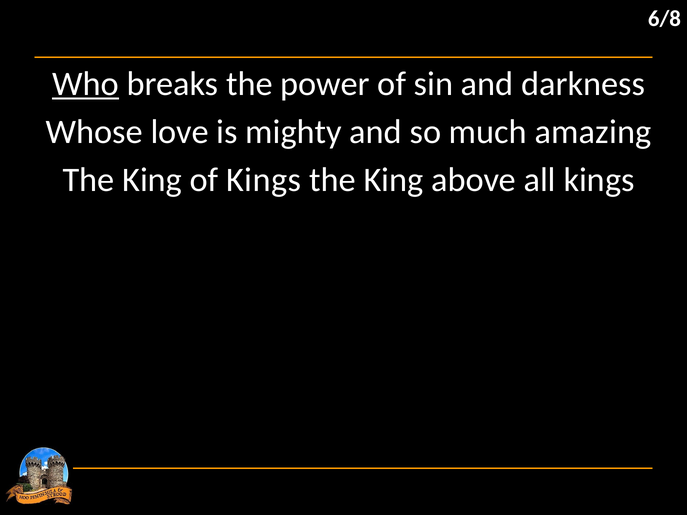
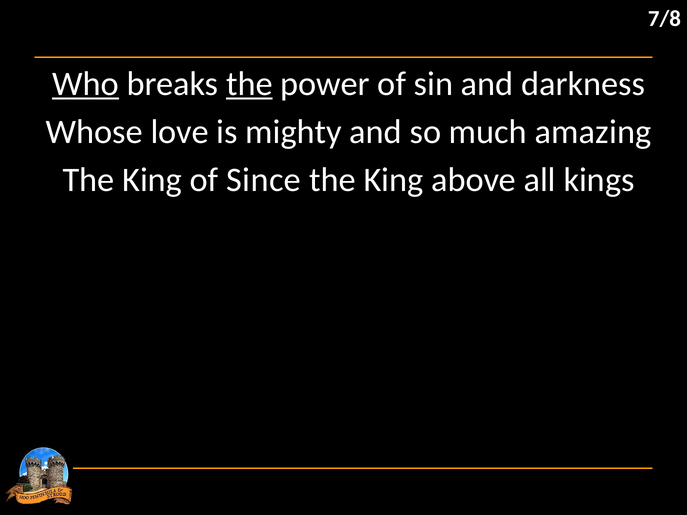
6/8: 6/8 -> 7/8 (664, 19)
the underline: none -> present (249, 84)
of Kings: Kings -> Since (264, 180)
